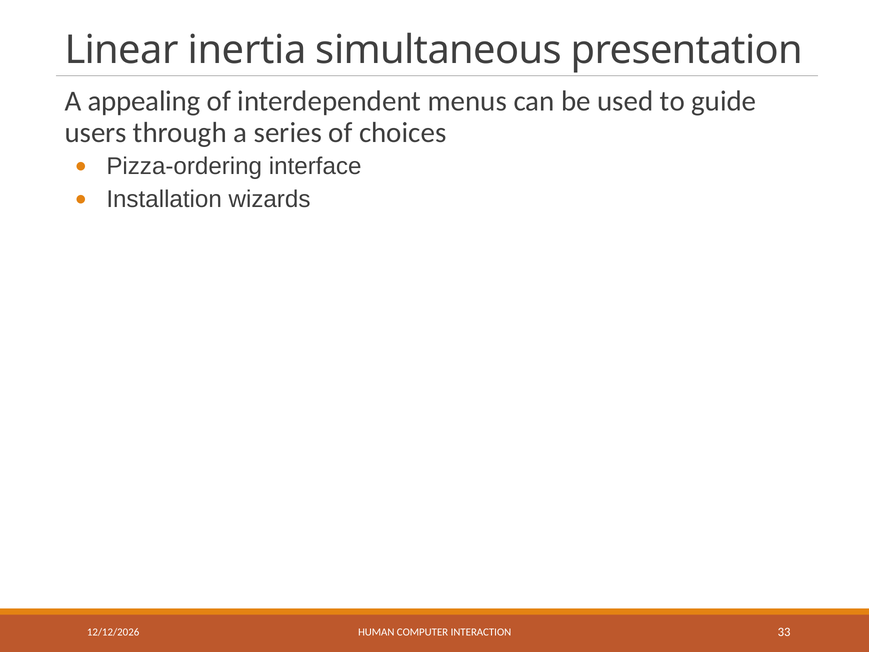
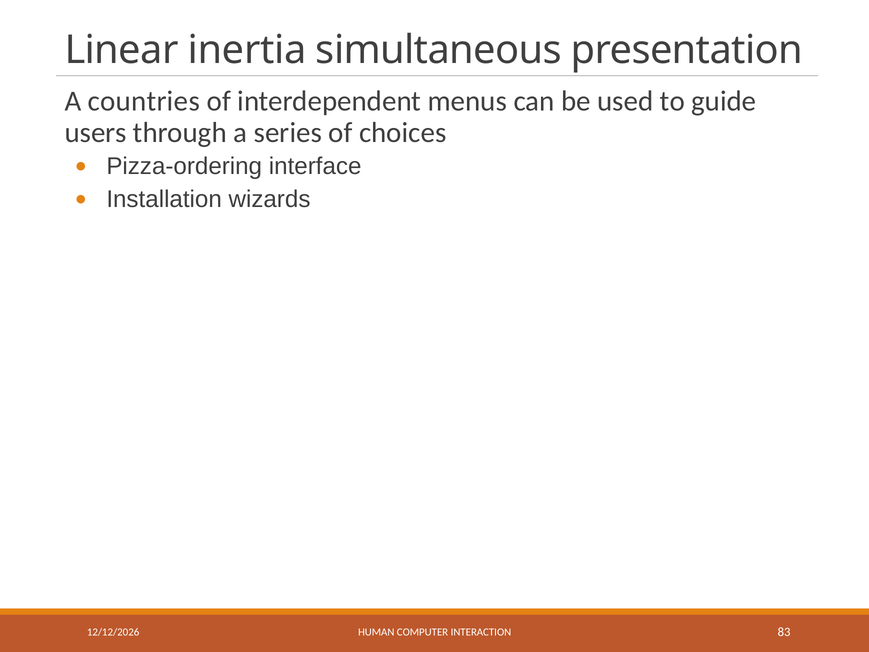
appealing: appealing -> countries (144, 101)
33: 33 -> 83 (784, 632)
